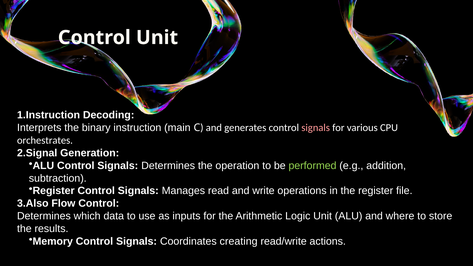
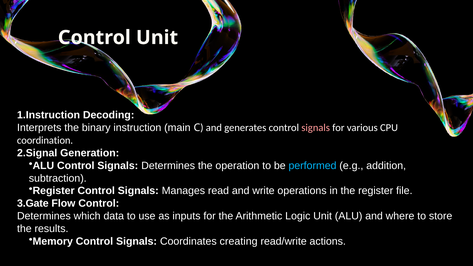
orchestrates: orchestrates -> coordination (45, 140)
performed colour: light green -> light blue (313, 166)
3.Also: 3.Also -> 3.Gate (33, 203)
